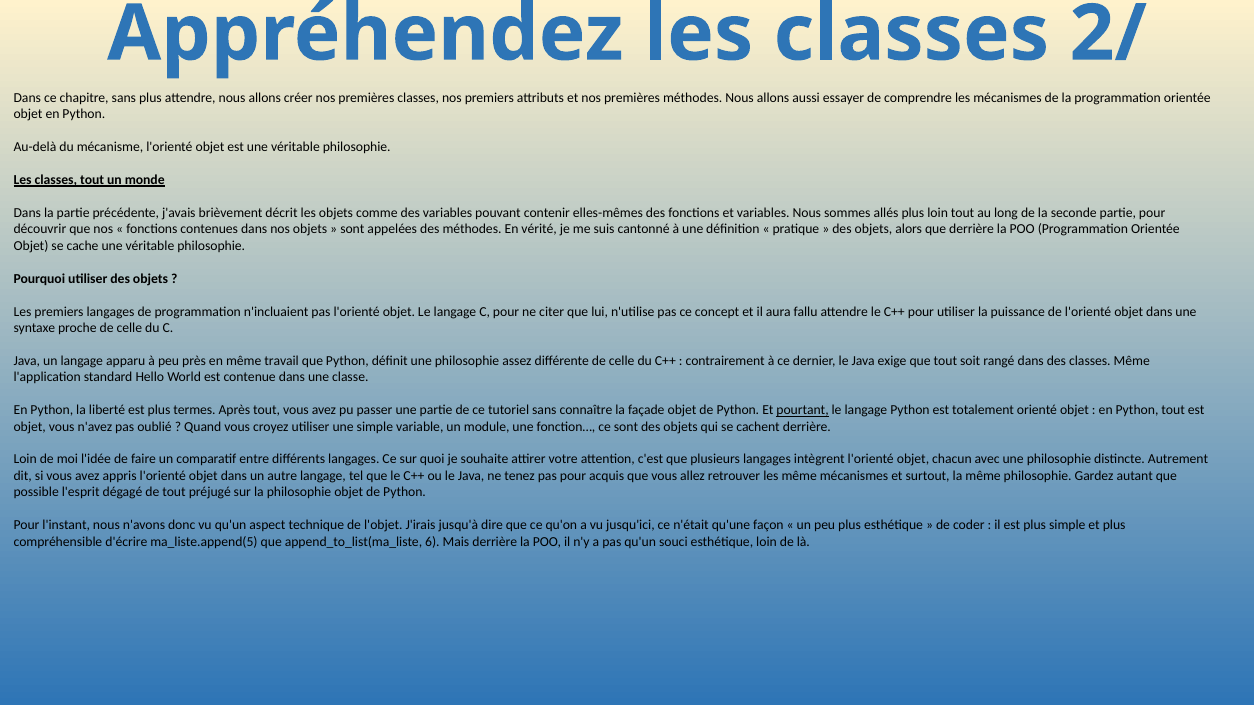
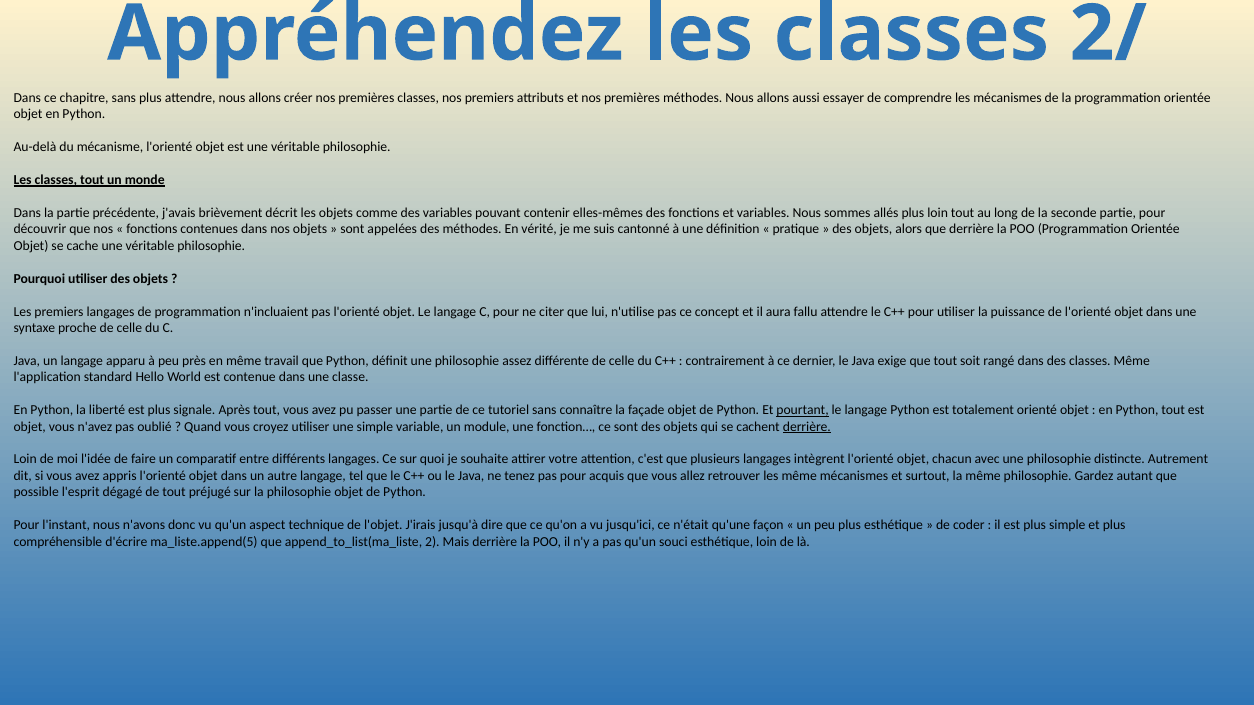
termes: termes -> signale (194, 410)
derrière underline: none -> present (807, 427)
6: 6 -> 2 (432, 542)
